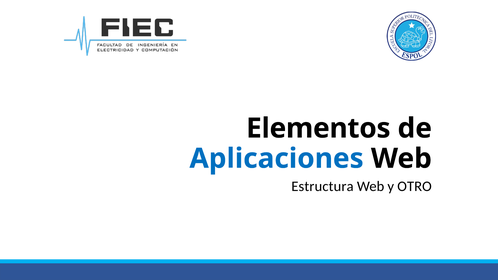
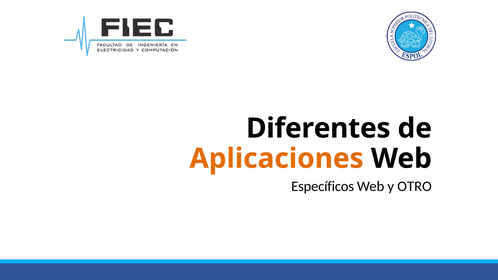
Elementos: Elementos -> Diferentes (318, 128)
Aplicaciones colour: blue -> orange (277, 159)
Estructura: Estructura -> Específicos (323, 187)
